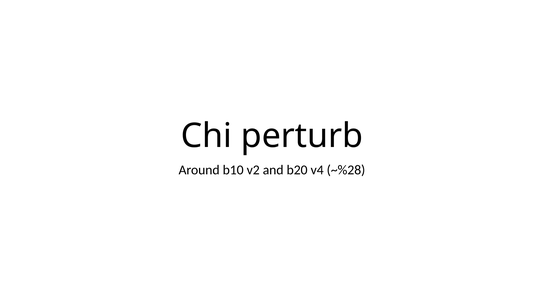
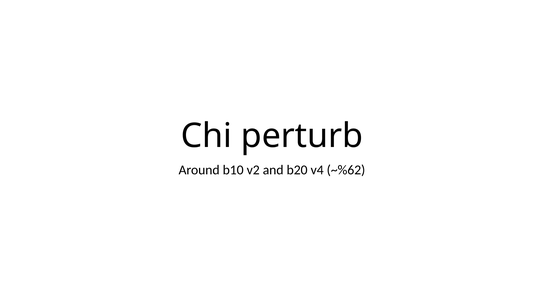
~%28: ~%28 -> ~%62 (346, 170)
